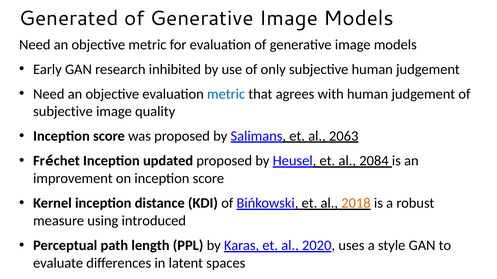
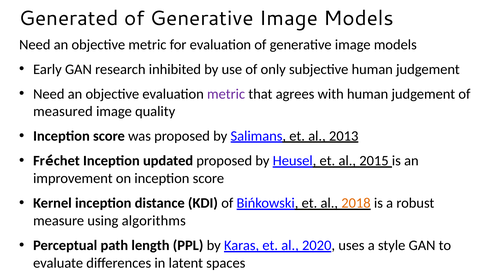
metric colour: blue -> purple (226, 94)
subjective: subjective -> measured (63, 112)
2063: 2063 -> 2013 (344, 136)
2084: 2084 -> 2015 (374, 161)
introduced: introduced -> algorithms (154, 221)
